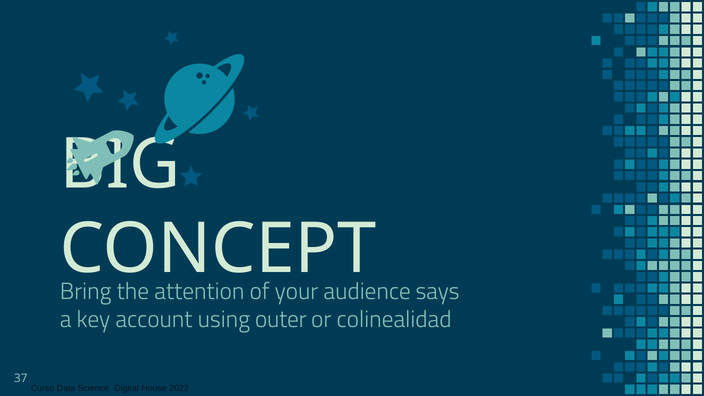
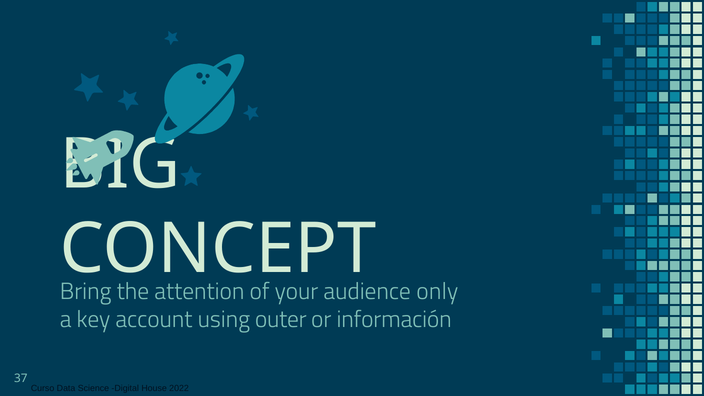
says: says -> only (437, 291)
colinealidad: colinealidad -> información (394, 319)
